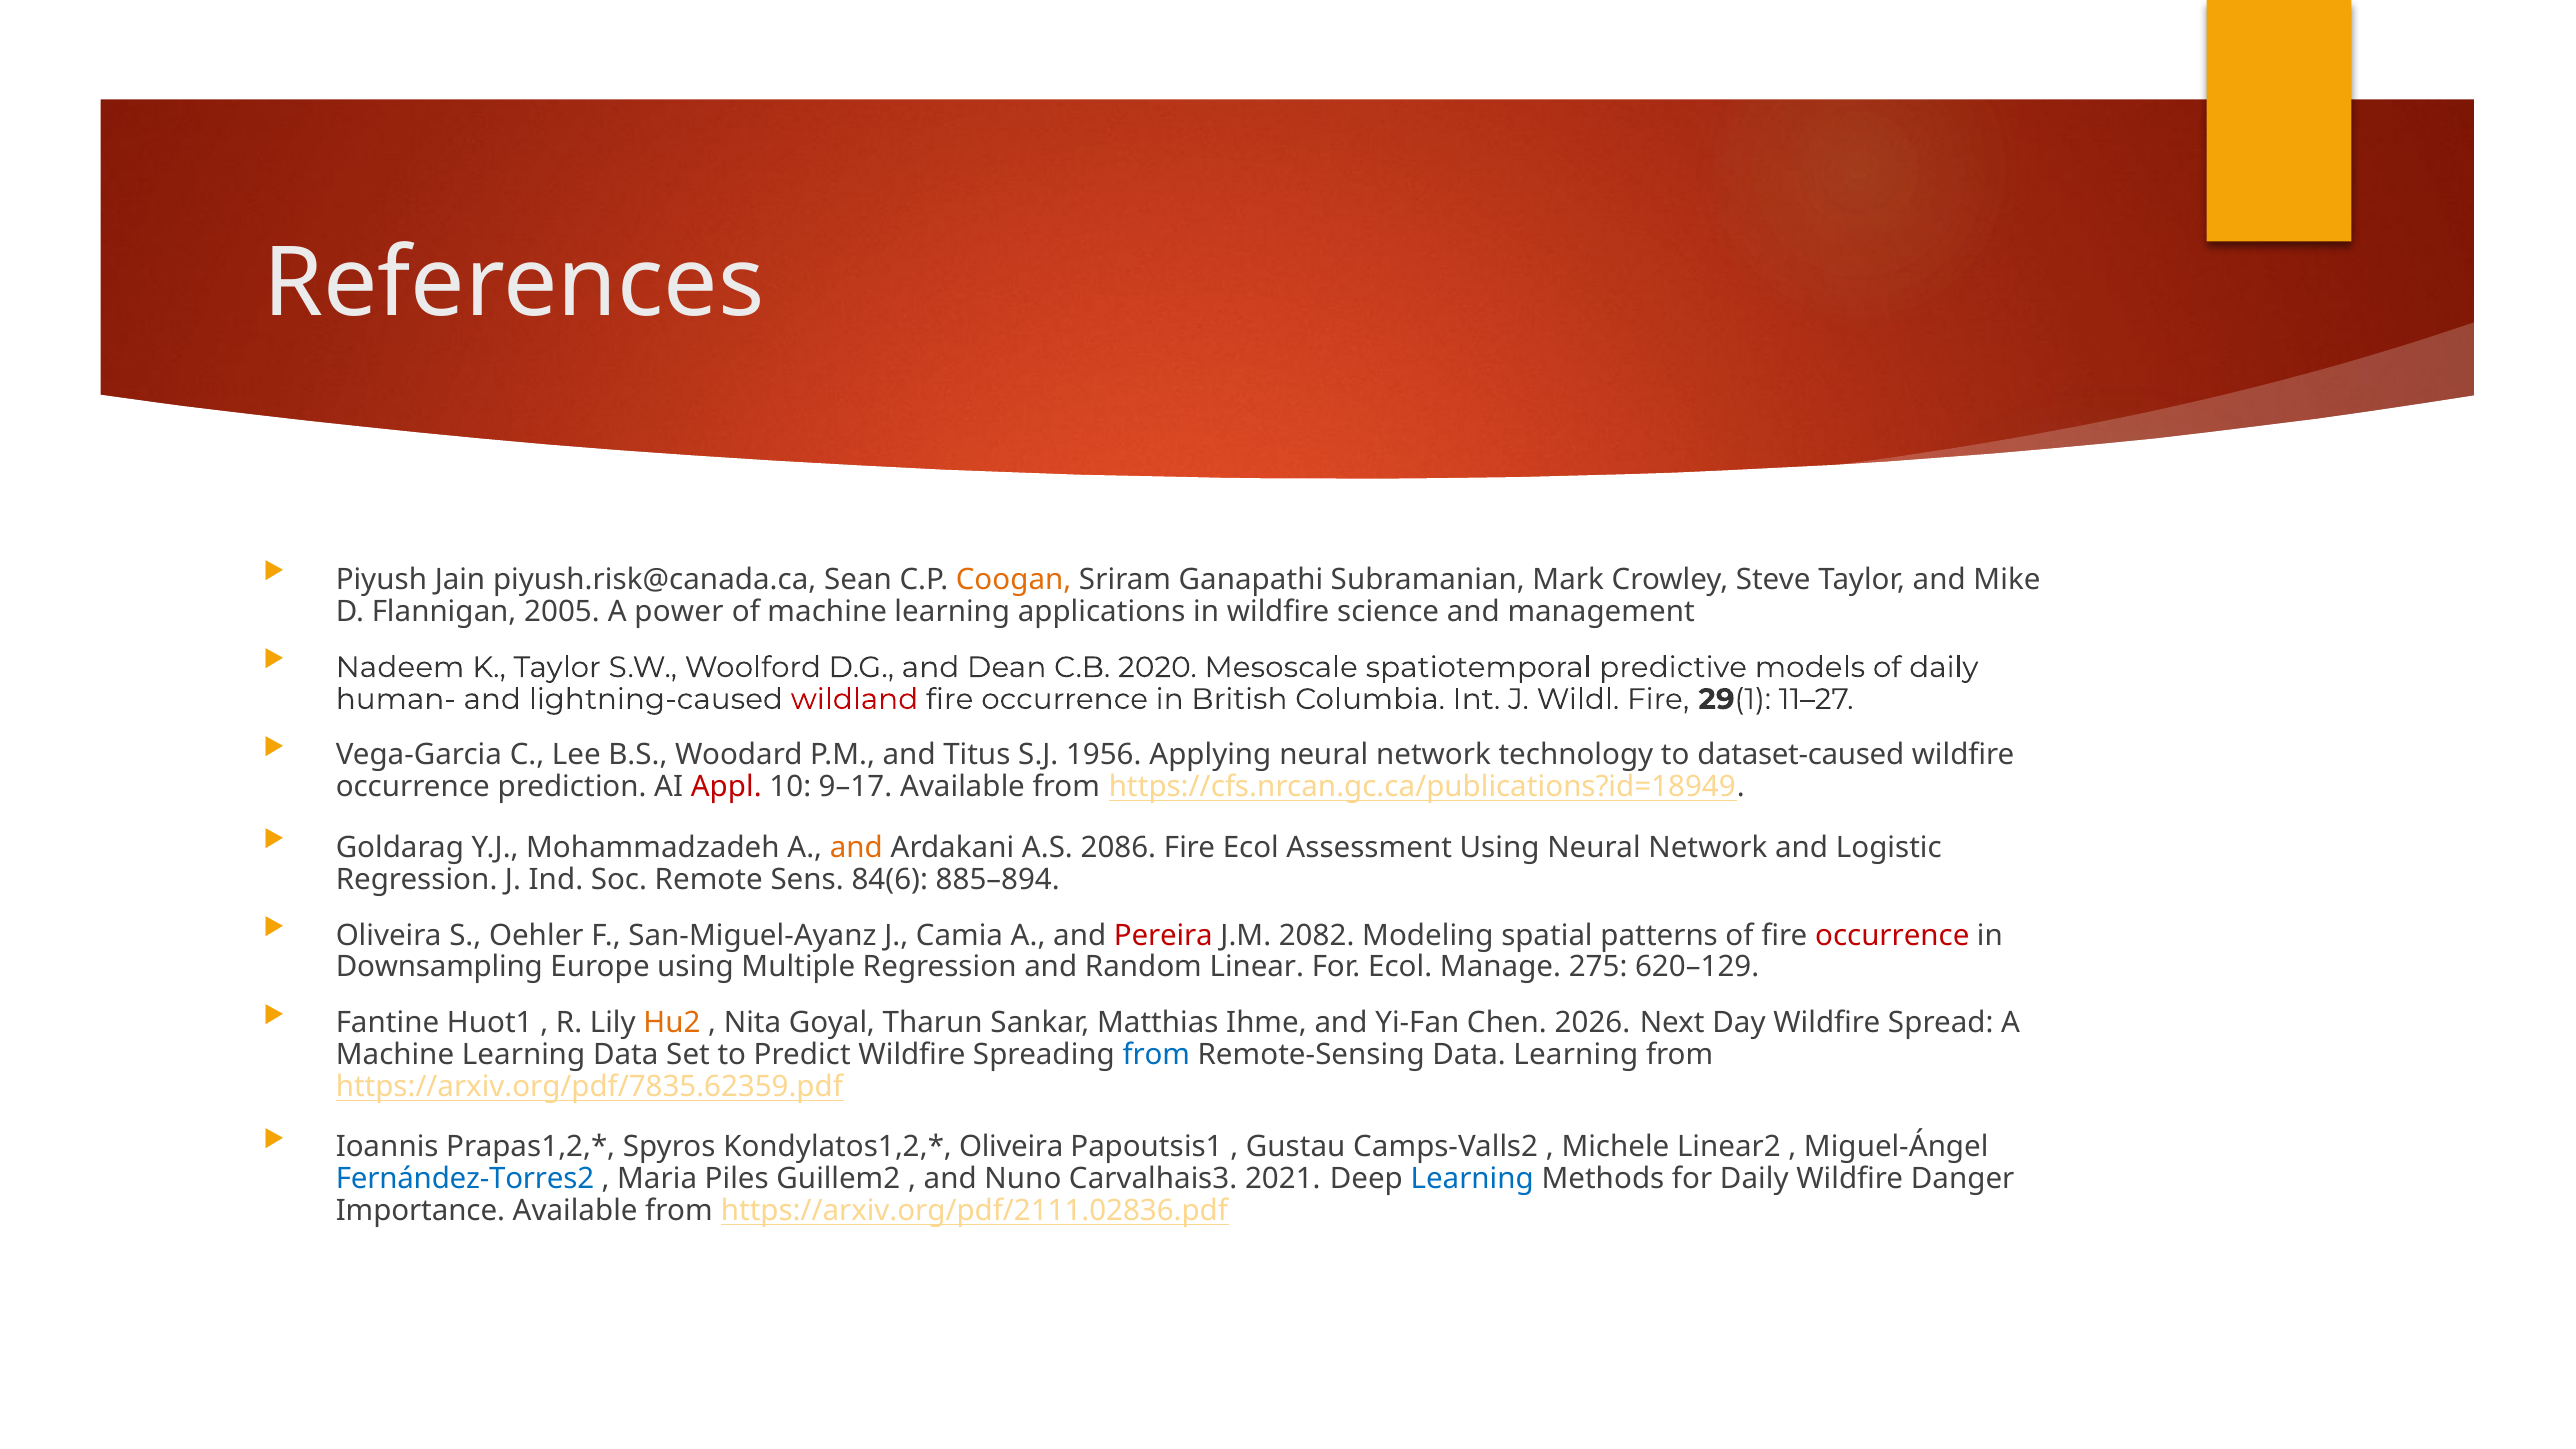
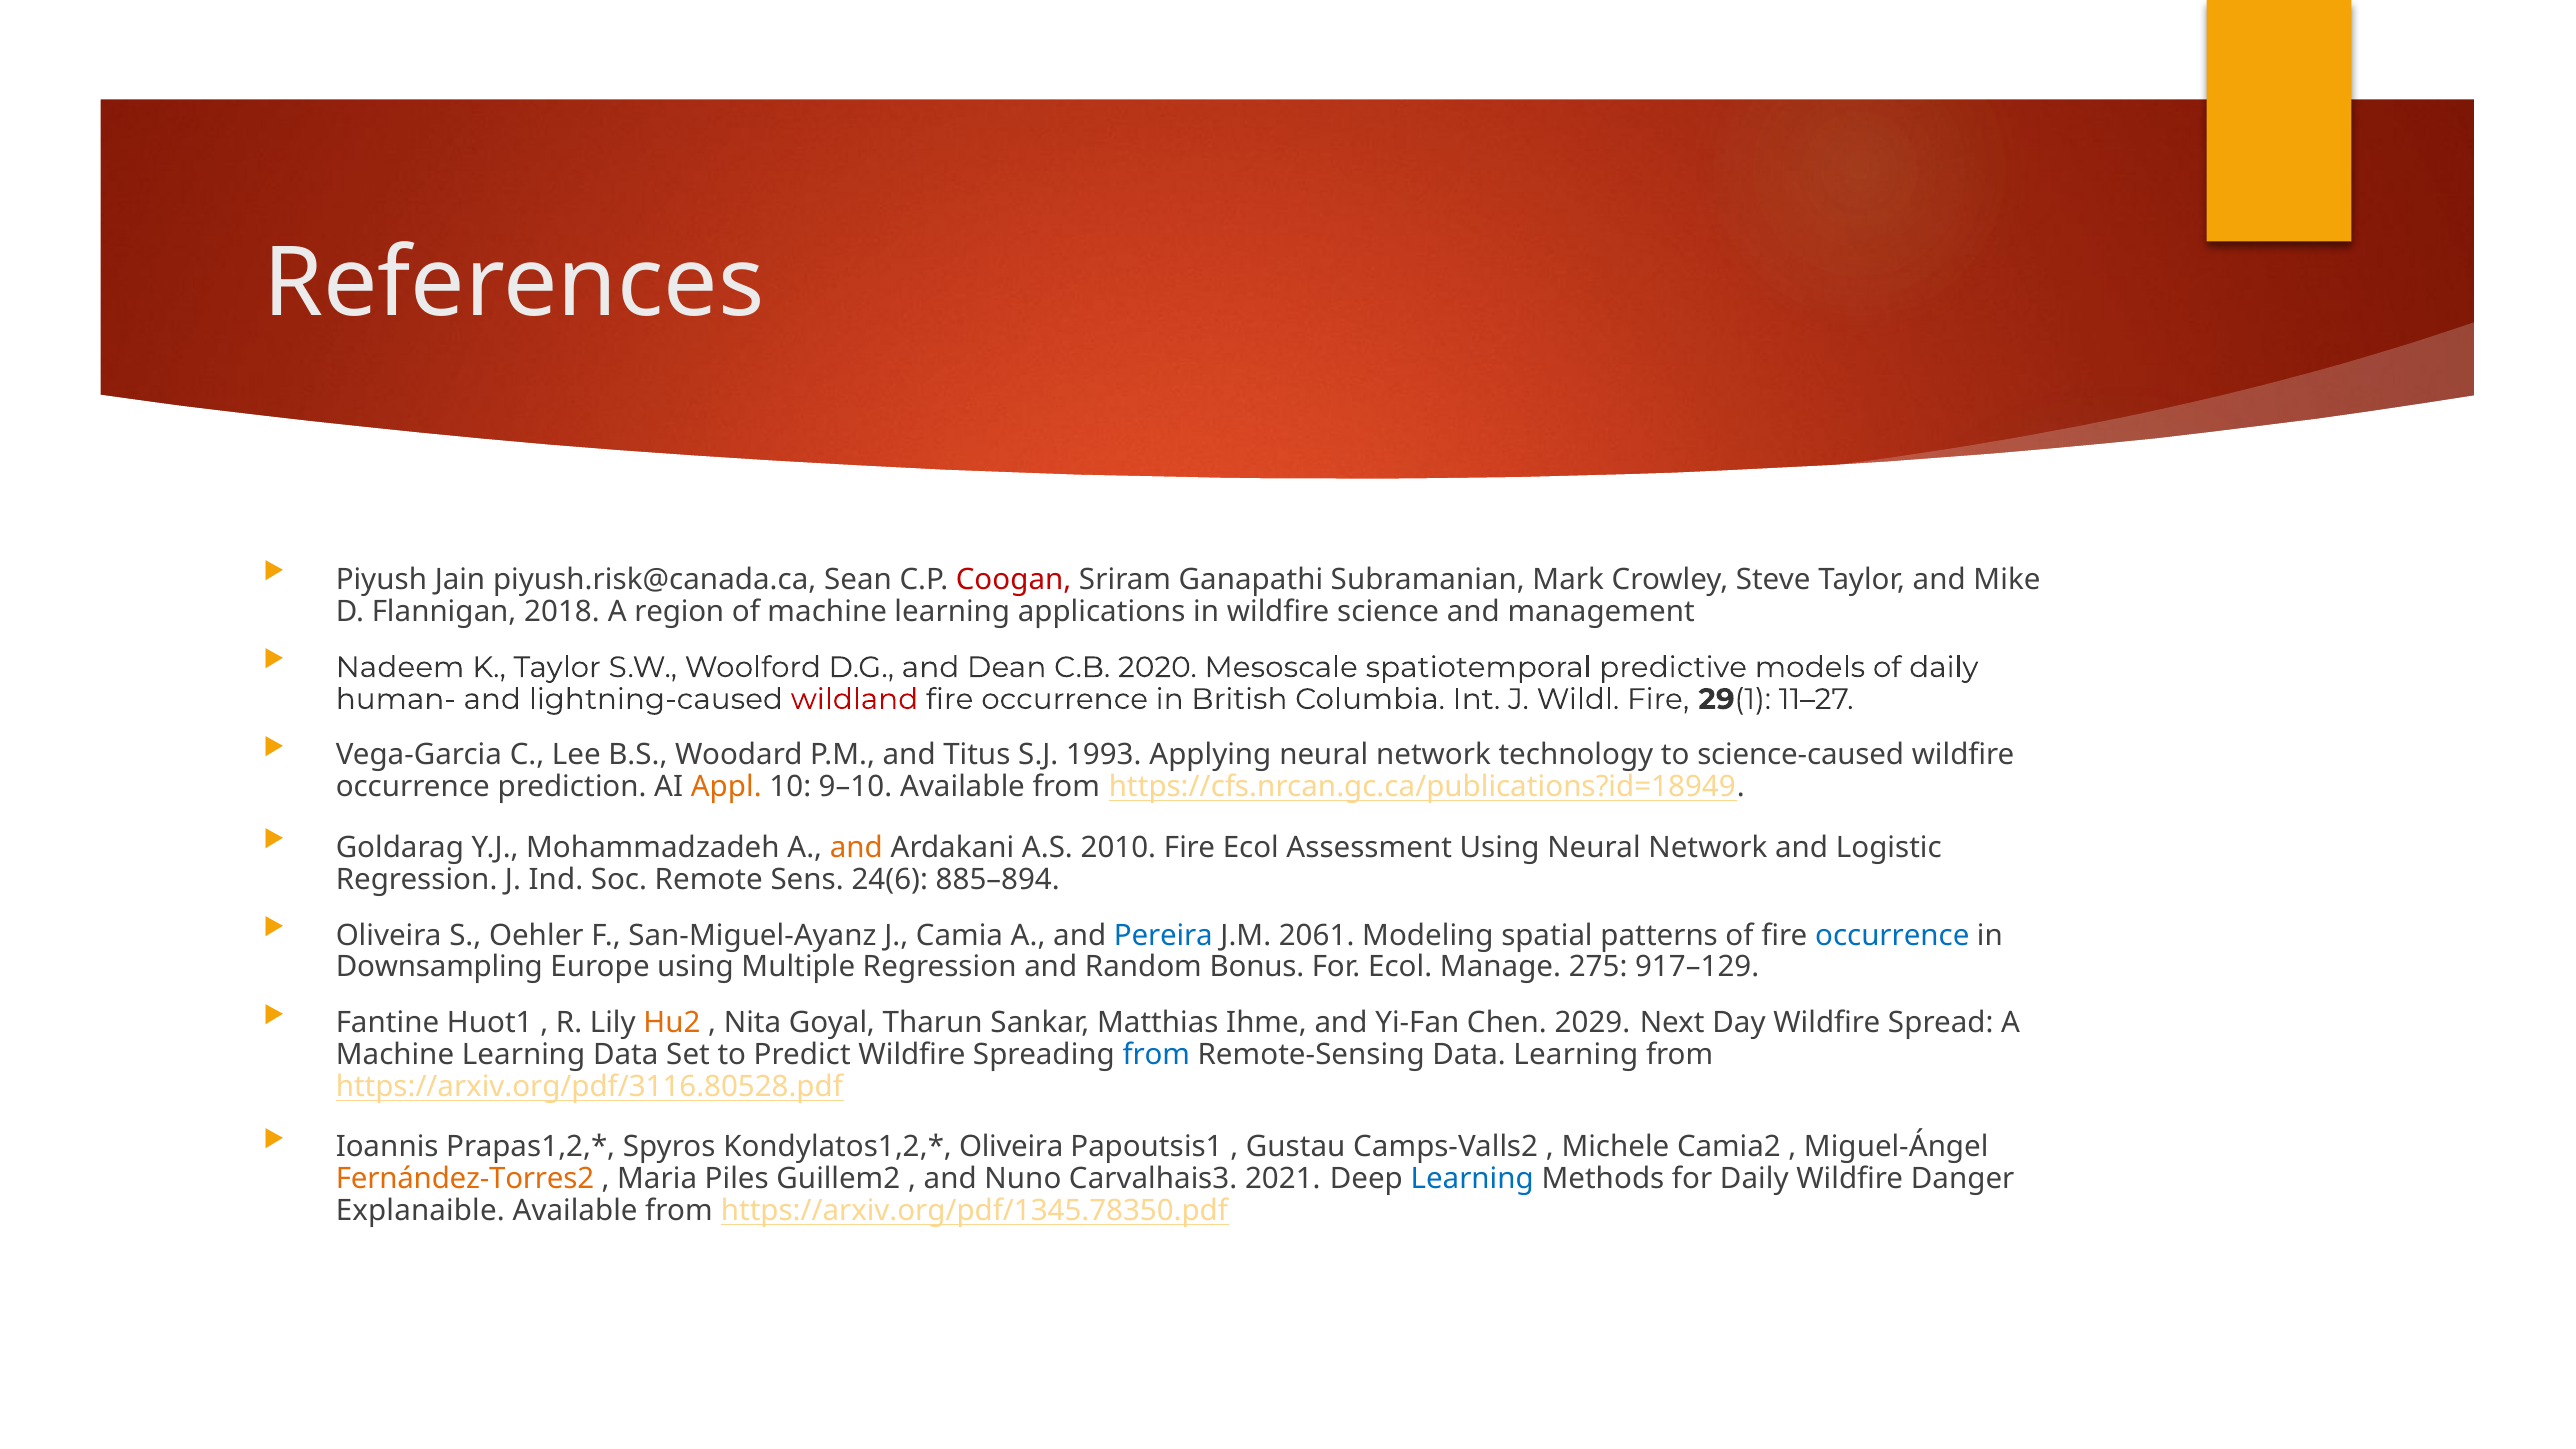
Coogan colour: orange -> red (1014, 580)
2005: 2005 -> 2018 (562, 611)
power: power -> region (679, 611)
1956: 1956 -> 1993 (1104, 755)
dataset-caused: dataset-caused -> science-caused (1801, 755)
Appl colour: red -> orange (726, 787)
9–17: 9–17 -> 9–10 (855, 787)
2086: 2086 -> 2010 (1118, 847)
84(6: 84(6 -> 24(6 (890, 879)
Pereira colour: red -> blue (1163, 935)
2082: 2082 -> 2061 (1317, 935)
occurrence colour: red -> blue (1892, 935)
Linear: Linear -> Bonus (1257, 967)
620–129: 620–129 -> 917–129 (1697, 967)
2026: 2026 -> 2029 (1592, 1023)
https://arxiv.org/pdf/7835.62359.pdf: https://arxiv.org/pdf/7835.62359.pdf -> https://arxiv.org/pdf/3116.80528.pdf (589, 1087)
Linear2: Linear2 -> Camia2 (1729, 1147)
Fernández-Torres2 colour: blue -> orange (465, 1179)
Importance: Importance -> Explanaible (420, 1211)
https://arxiv.org/pdf/2111.02836.pdf: https://arxiv.org/pdf/2111.02836.pdf -> https://arxiv.org/pdf/1345.78350.pdf (974, 1211)
